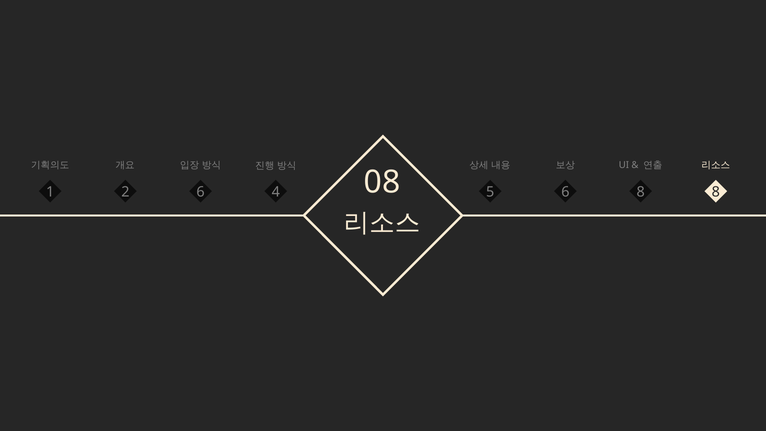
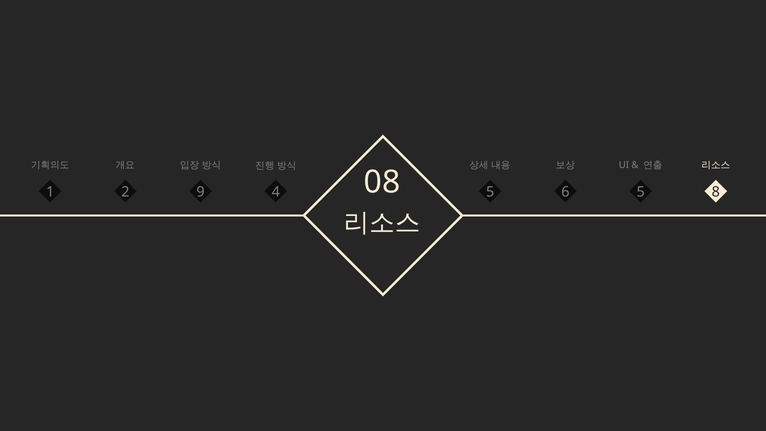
08 8: 8 -> 5 (641, 192)
2 6: 6 -> 9 (201, 192)
